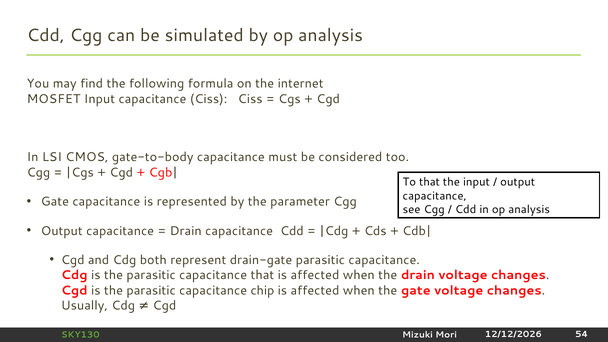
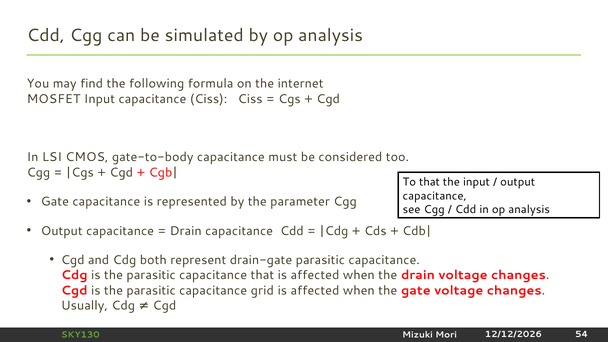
chip: chip -> grid (262, 290)
